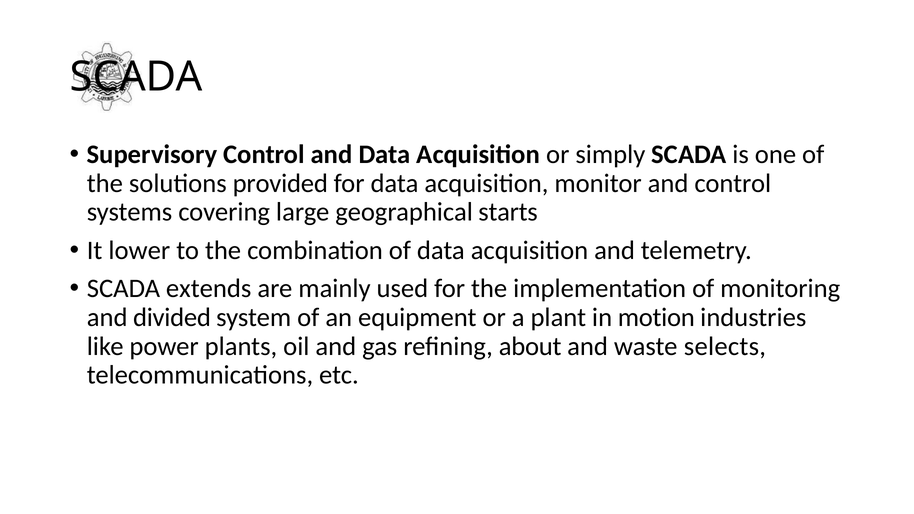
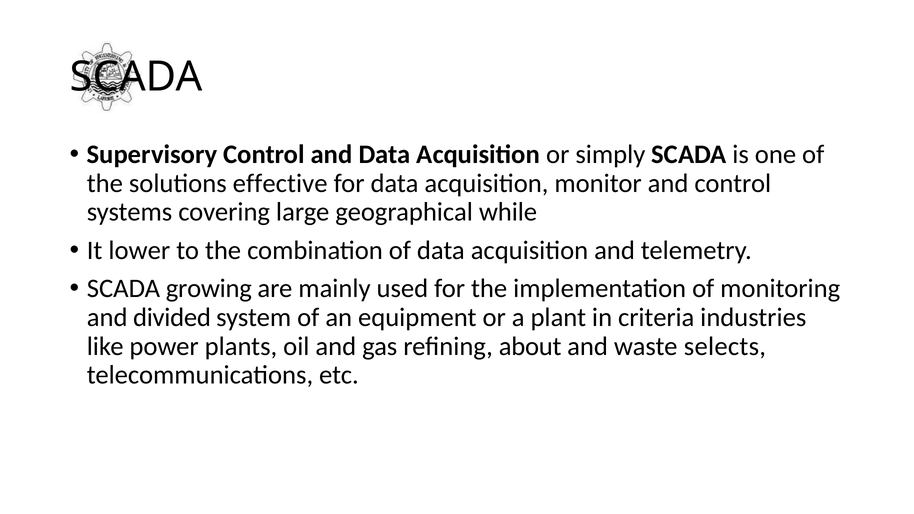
provided: provided -> effective (280, 183)
starts: starts -> while (508, 212)
extends: extends -> growing (209, 289)
motion: motion -> criteria (656, 318)
